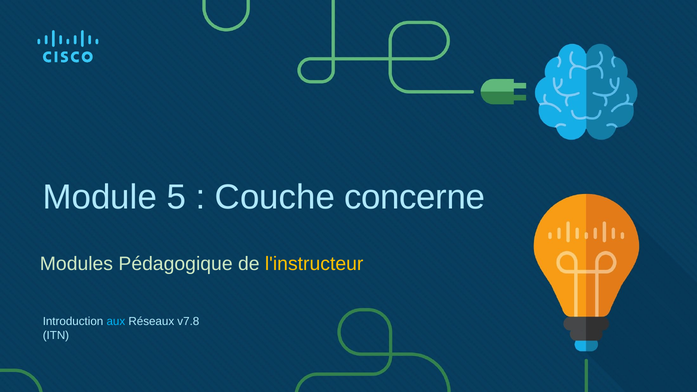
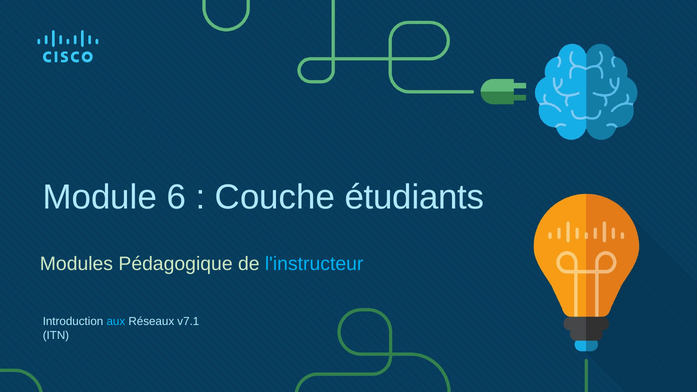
5: 5 -> 6 (176, 197)
concerne: concerne -> étudiants (414, 197)
l'instructeur colour: yellow -> light blue (314, 264)
v7.8: v7.8 -> v7.1 (188, 322)
